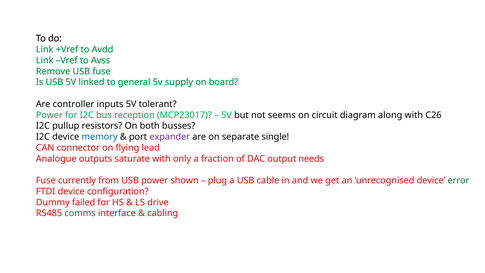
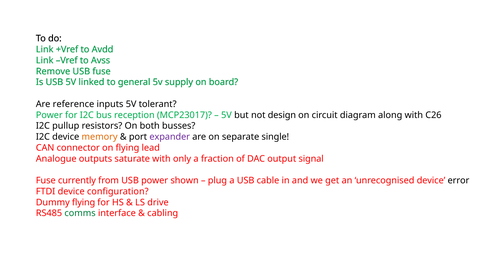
controller: controller -> reference (73, 104)
seems: seems -> design (282, 115)
memory colour: blue -> orange (100, 137)
needs: needs -> signal (311, 159)
error colour: green -> black (458, 180)
Dummy failed: failed -> flying (84, 202)
